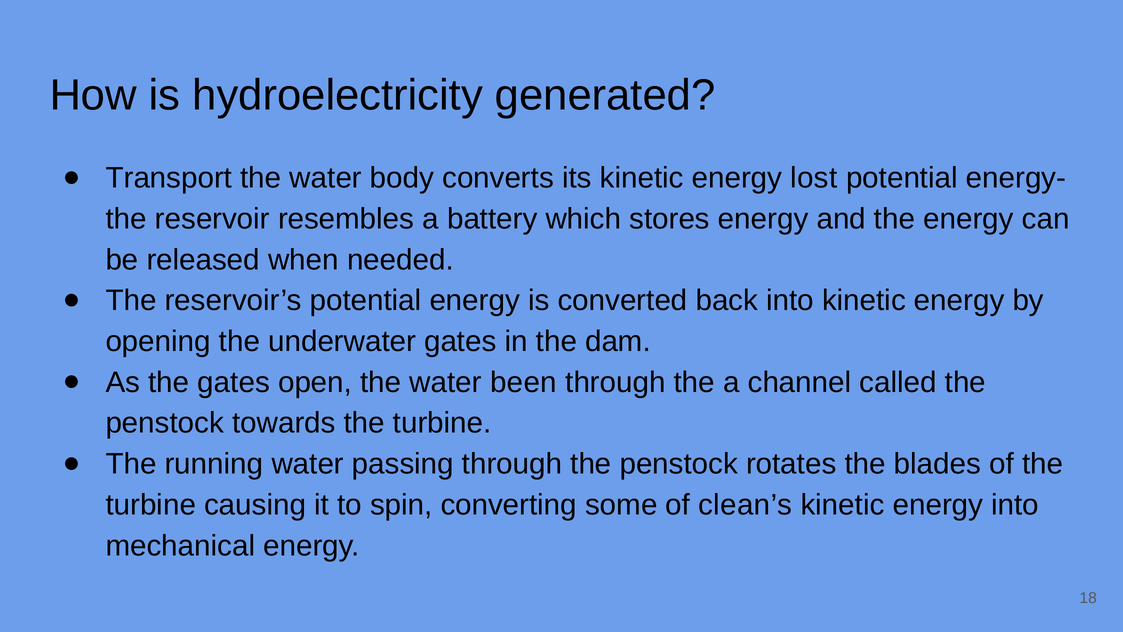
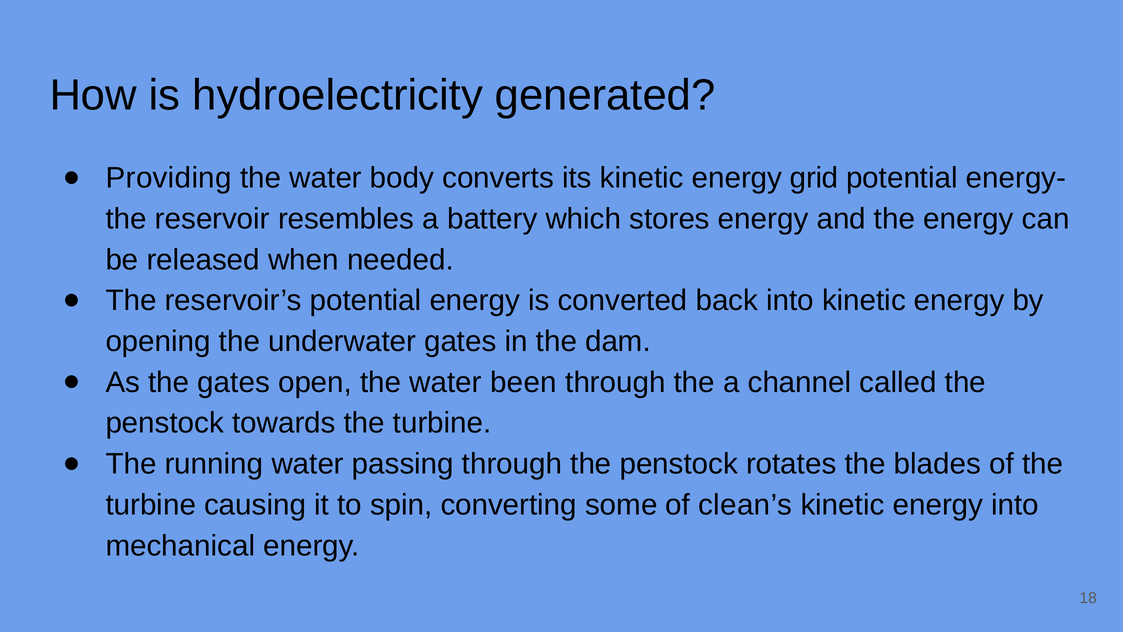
Transport: Transport -> Providing (169, 178)
lost: lost -> grid (814, 178)
